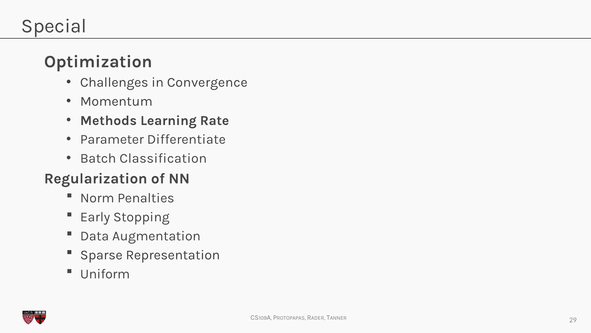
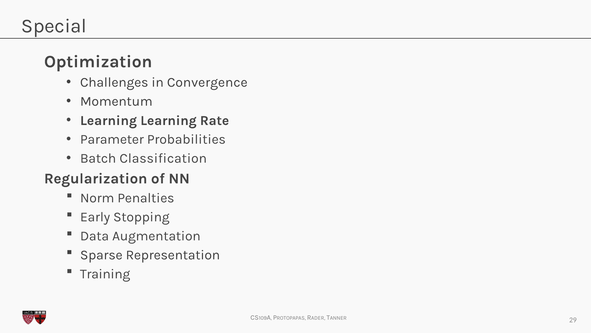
Methods: Methods -> Learning (109, 120)
Differentiate: Differentiate -> Probabilities (186, 139)
Uniform: Uniform -> Training (105, 274)
